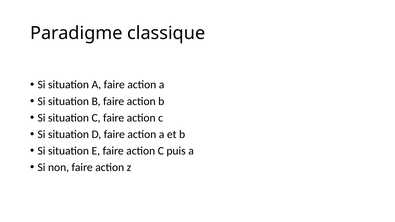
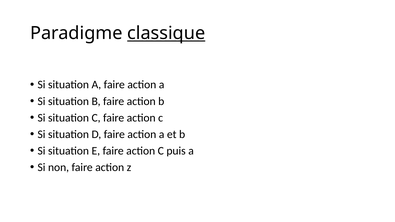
classique underline: none -> present (166, 33)
